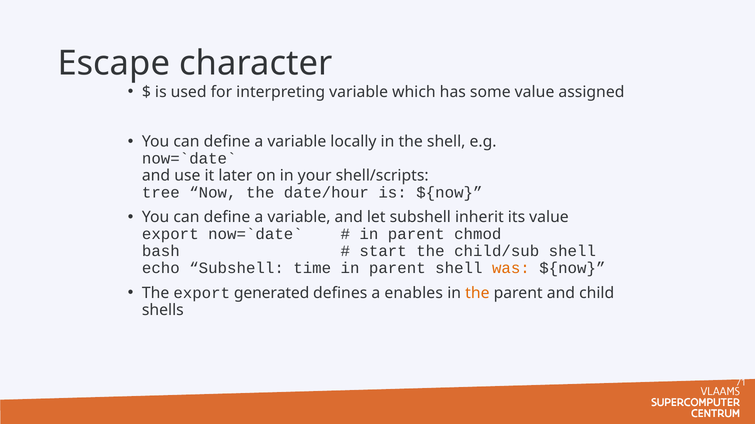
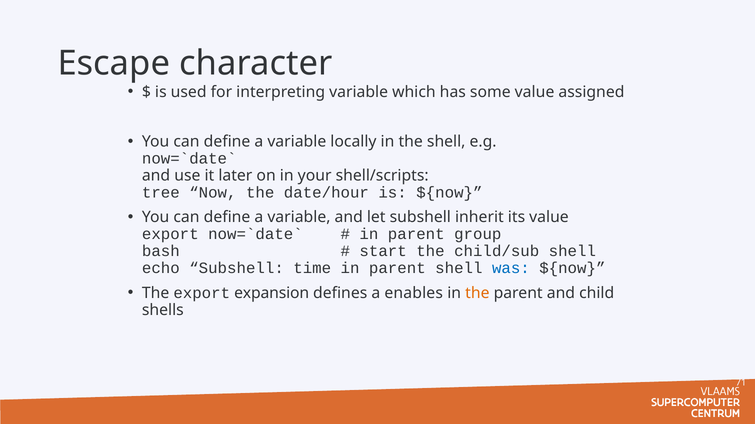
chmod: chmod -> group (478, 235)
was colour: orange -> blue (511, 268)
generated: generated -> expansion (272, 293)
